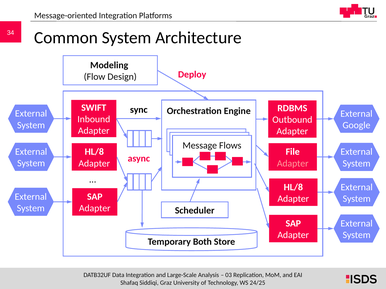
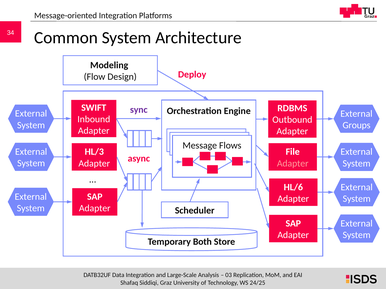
sync colour: black -> purple (139, 110)
Google: Google -> Groups (357, 125)
HL/8: HL/8 -> HL/3 (94, 152)
HL/8: HL/8 -> HL/6 (293, 187)
